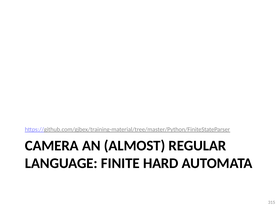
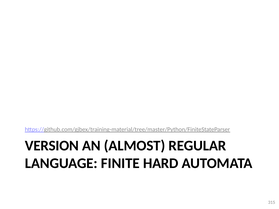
CAMERA: CAMERA -> VERSION (52, 146)
